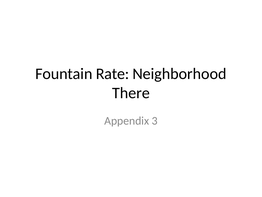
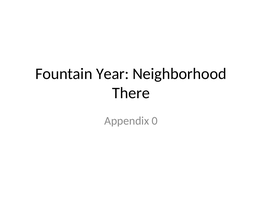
Rate: Rate -> Year (112, 74)
3: 3 -> 0 (155, 120)
